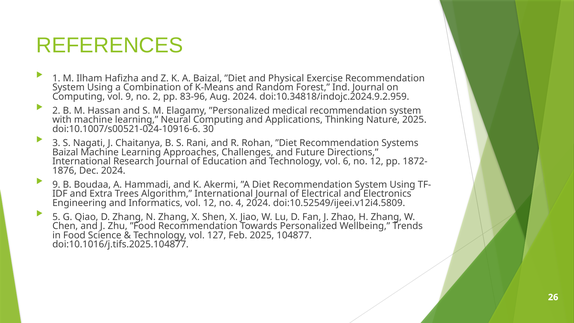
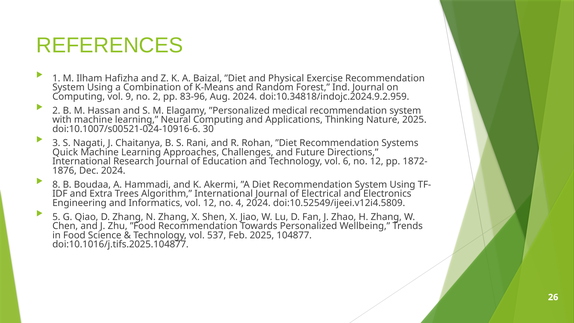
Baizal: Baizal -> Quick (65, 152)
9: 9 -> 8 (56, 184)
127: 127 -> 537 (217, 235)
